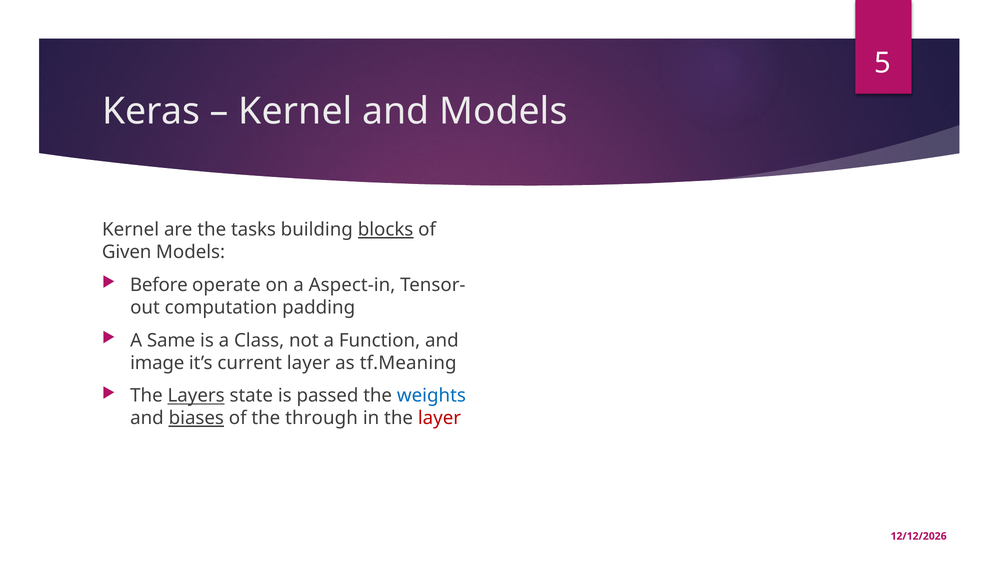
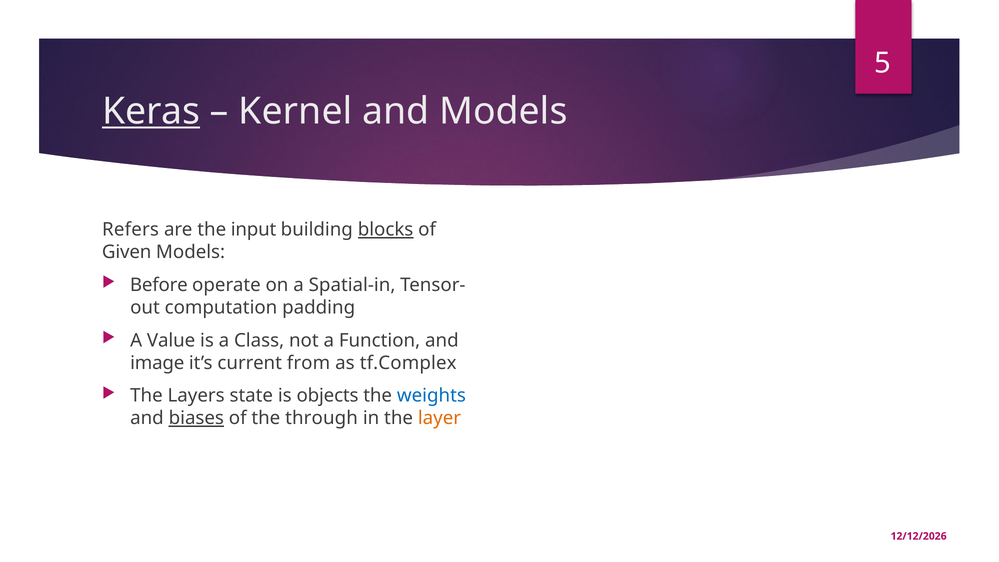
Keras underline: none -> present (151, 111)
Kernel: Kernel -> Refers (131, 230)
tasks: tasks -> input (254, 230)
Aspect-in: Aspect-in -> Spatial-in (352, 285)
Same: Same -> Value (171, 340)
current layer: layer -> from (309, 363)
tf.Meaning: tf.Meaning -> tf.Complex (408, 363)
Layers underline: present -> none (196, 396)
passed: passed -> objects (328, 396)
layer colour: red -> orange (440, 418)
